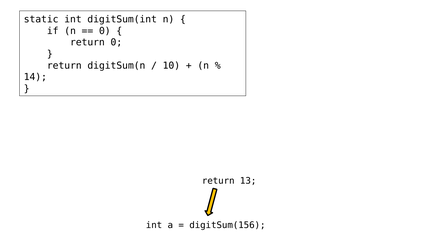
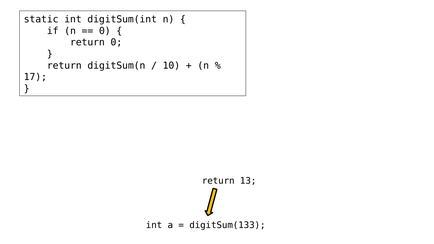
14: 14 -> 17 (35, 77)
digitSum(156: digitSum(156 -> digitSum(133 (227, 225)
